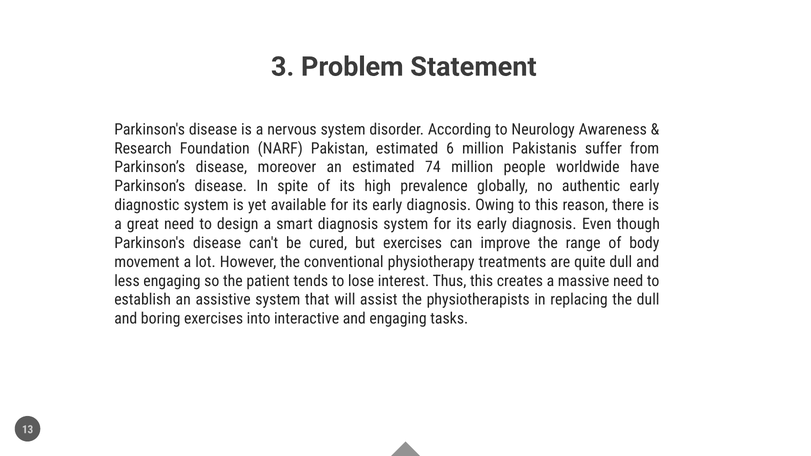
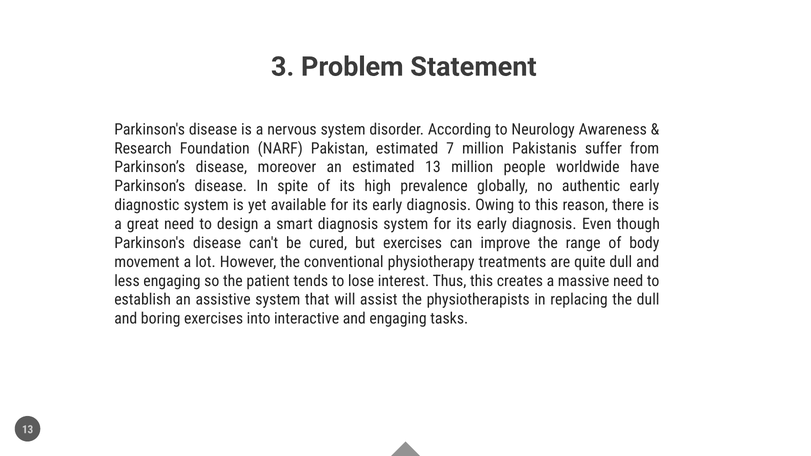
6: 6 -> 7 (450, 148)
estimated 74: 74 -> 13 (433, 167)
